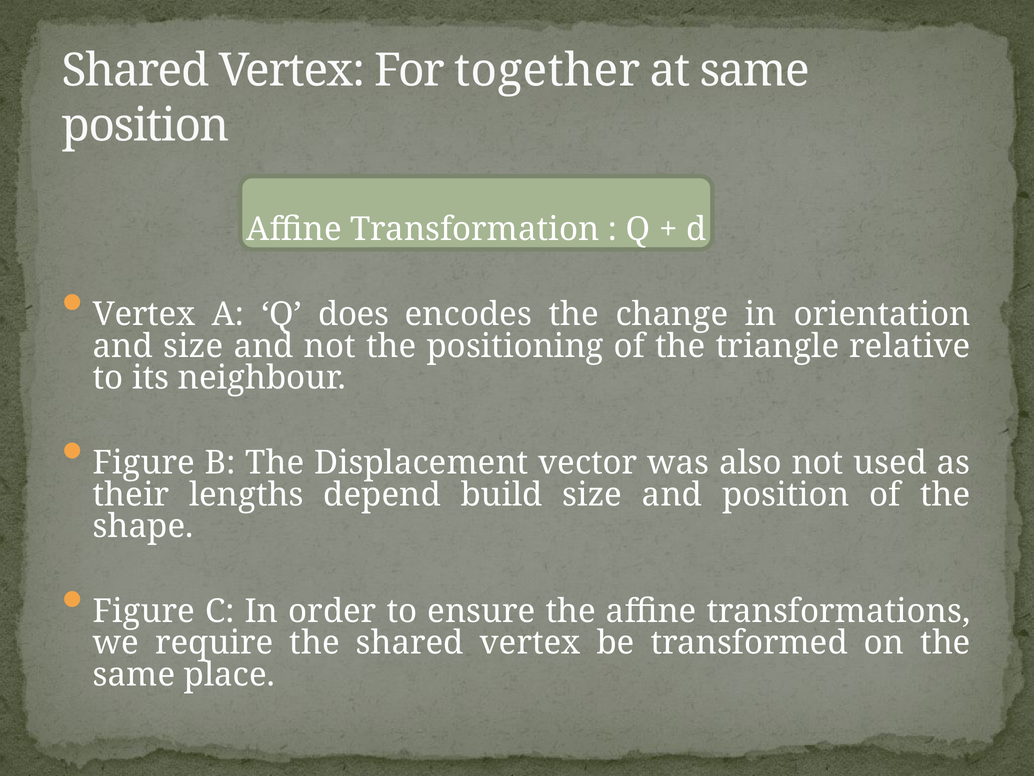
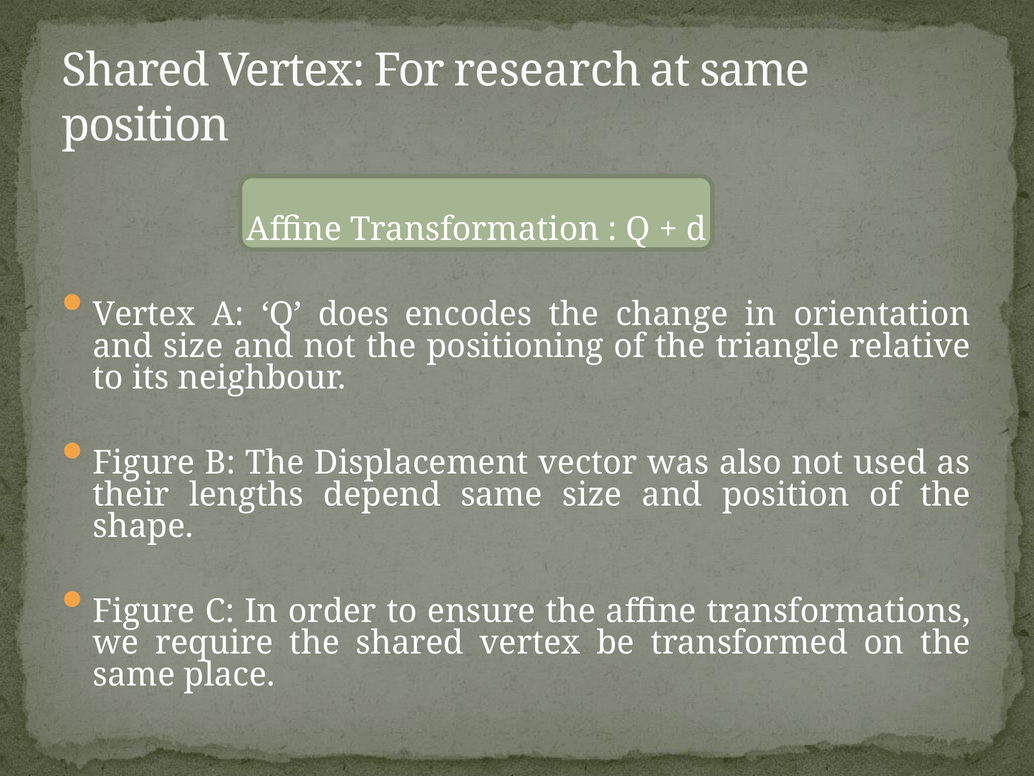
together: together -> research (548, 70)
depend build: build -> same (502, 494)
